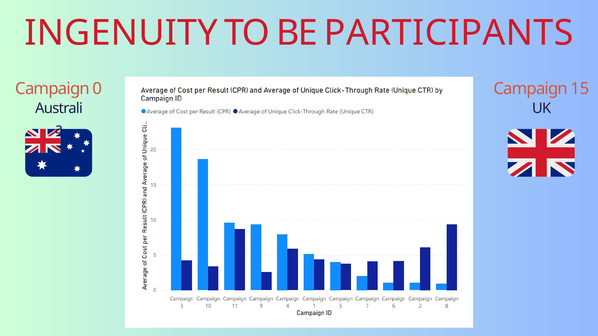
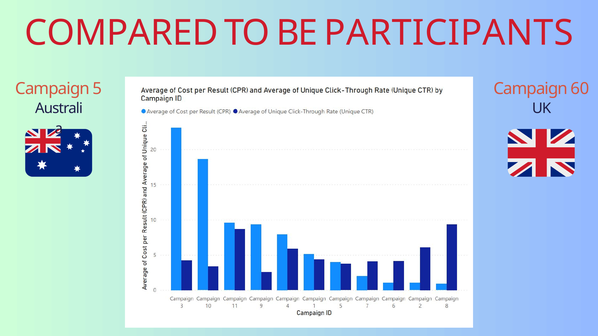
INGENUITY: INGENUITY -> COMPARED (121, 33)
0: 0 -> 5 (97, 89)
15: 15 -> 60 (580, 89)
